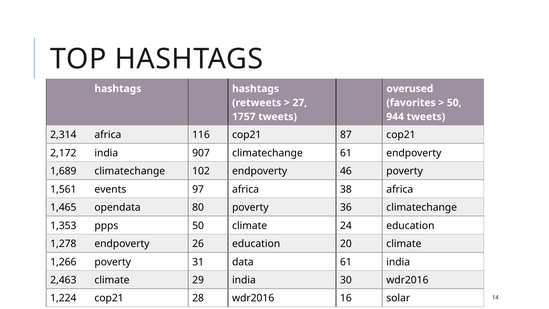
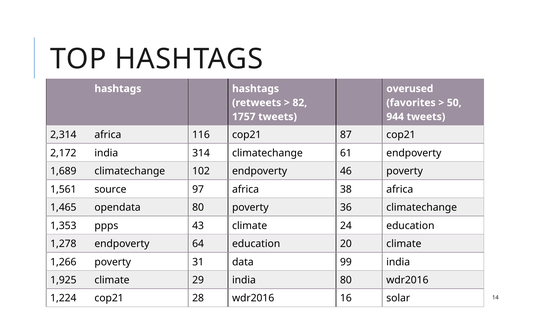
27: 27 -> 82 (300, 103)
907: 907 -> 314 (201, 153)
events: events -> source (110, 189)
ppps 50: 50 -> 43 (198, 225)
26: 26 -> 64 (198, 244)
data 61: 61 -> 99 (346, 262)
2,463: 2,463 -> 1,925 (63, 280)
india 30: 30 -> 80 (346, 280)
